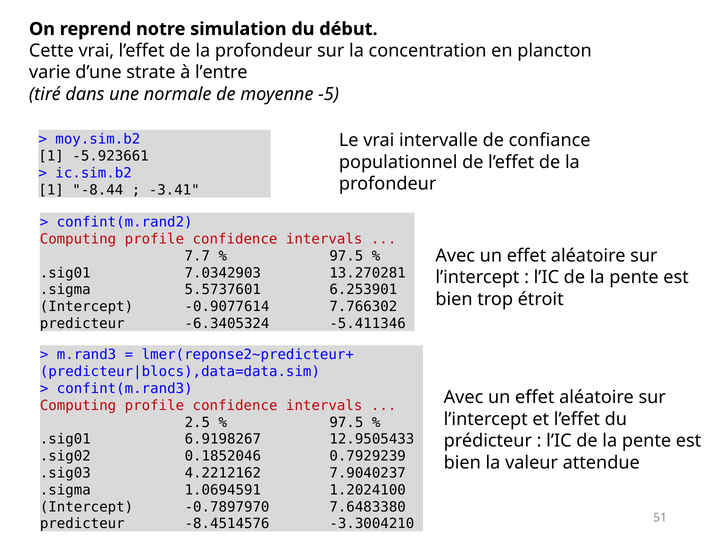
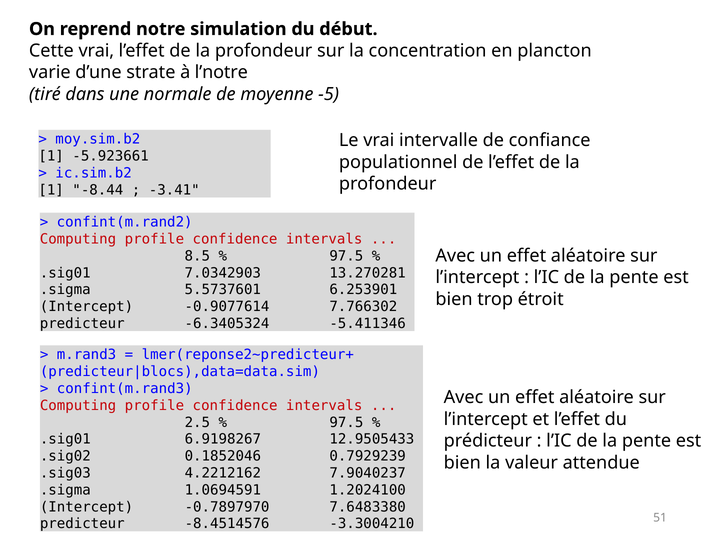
l’entre: l’entre -> l’notre (221, 72)
7.7: 7.7 -> 8.5 (197, 256)
